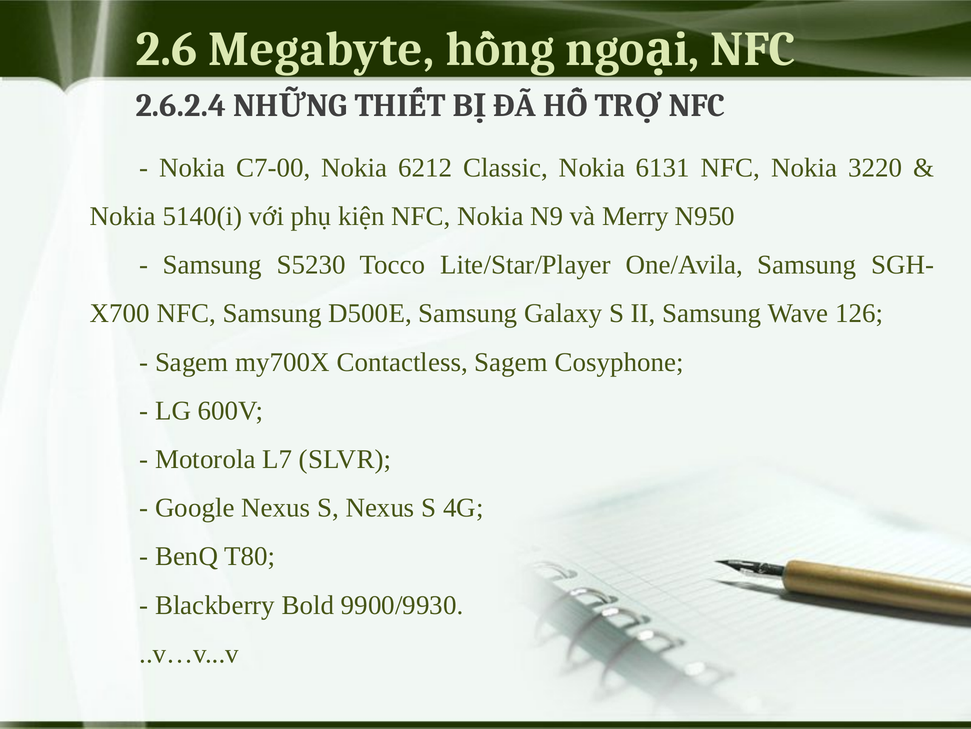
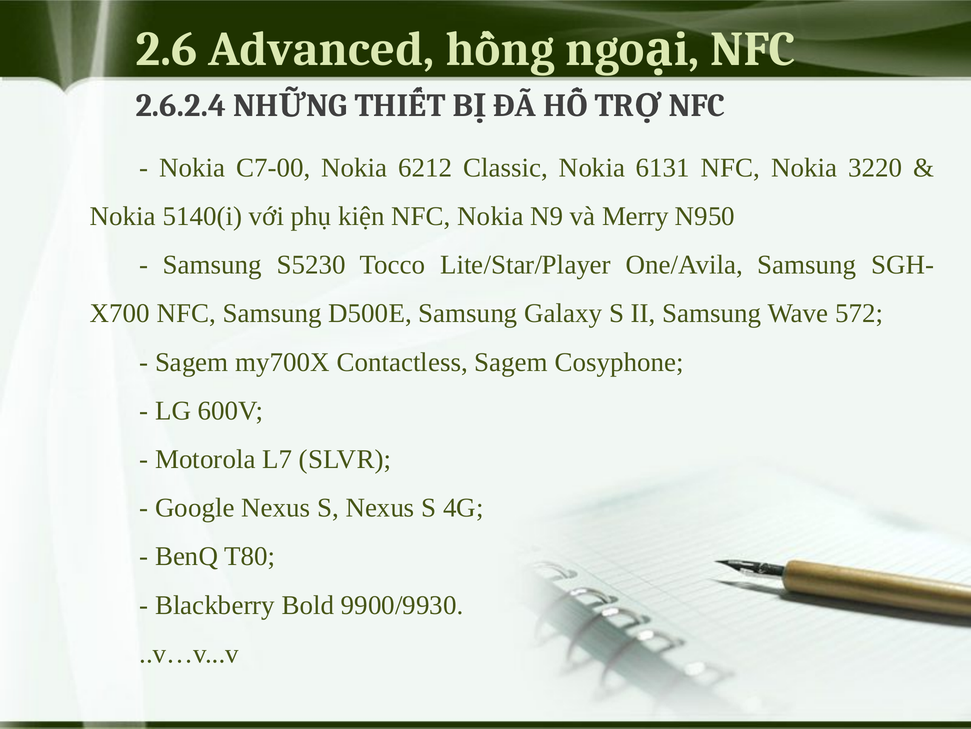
Megabyte: Megabyte -> Advanced (321, 49)
126: 126 -> 572 (859, 313)
